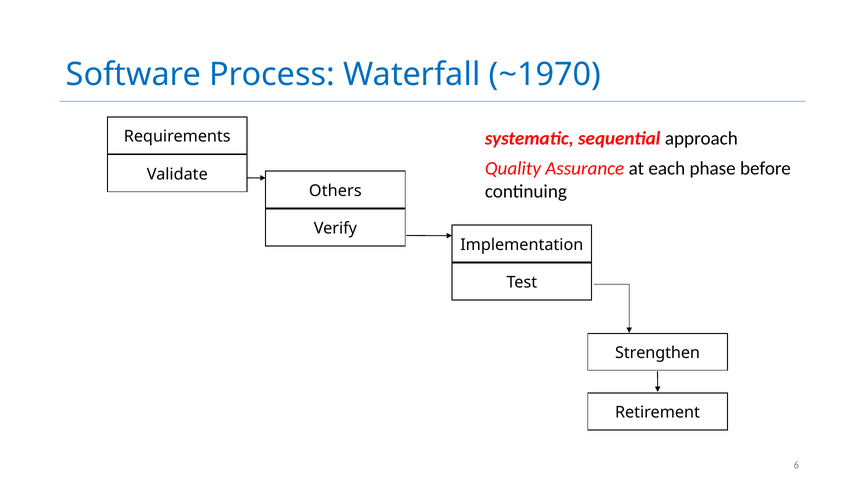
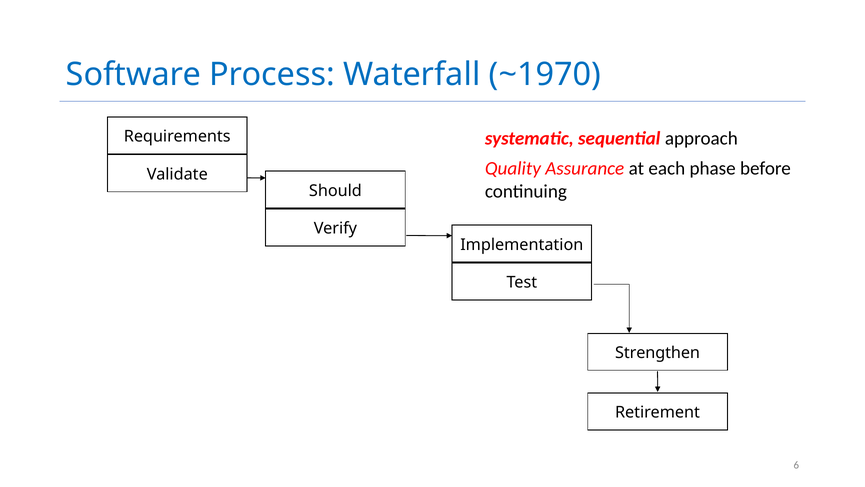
Others: Others -> Should (335, 190)
